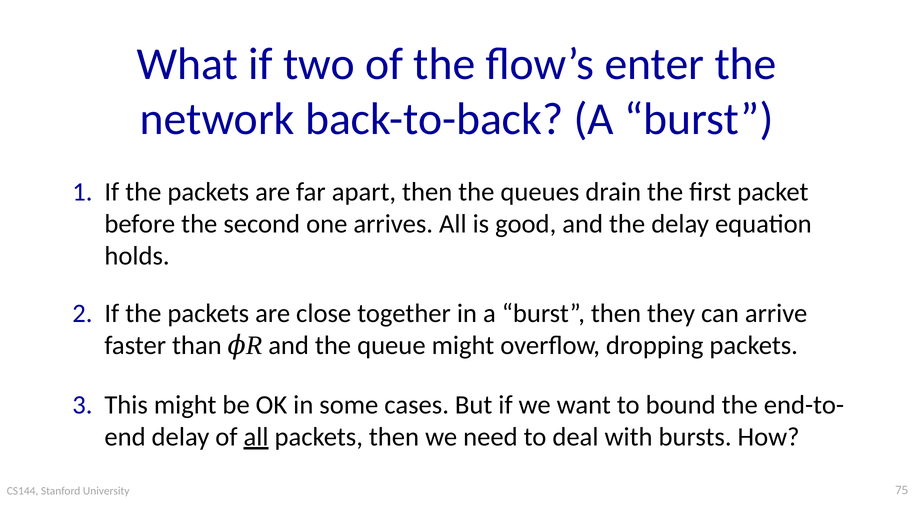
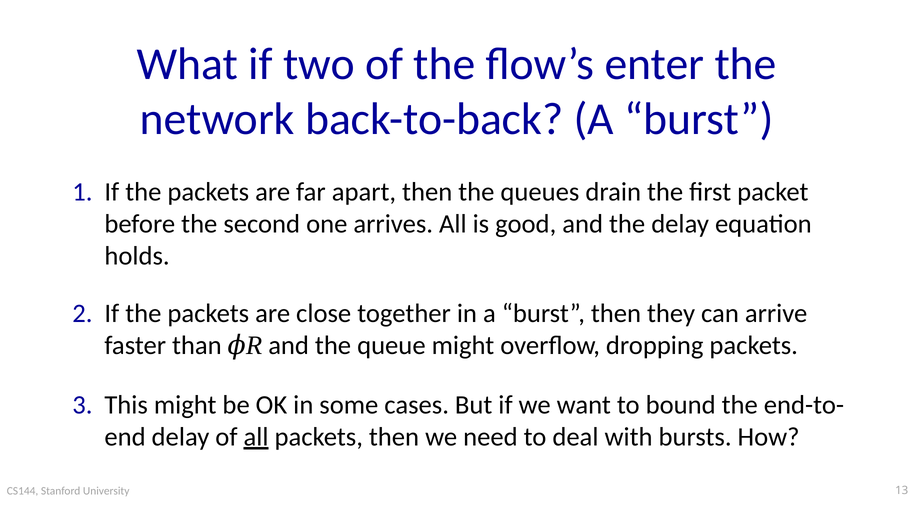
75: 75 -> 13 (902, 490)
